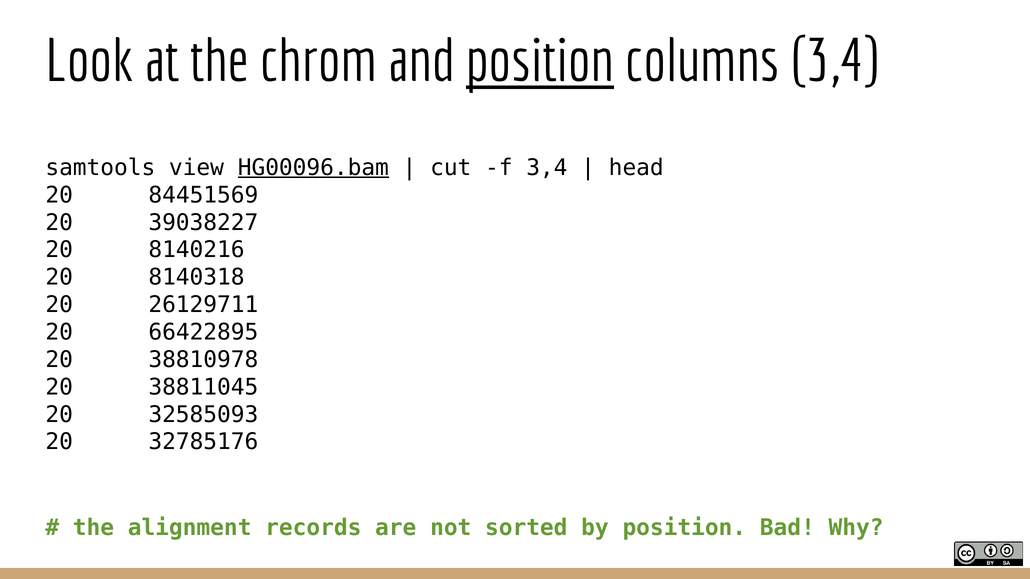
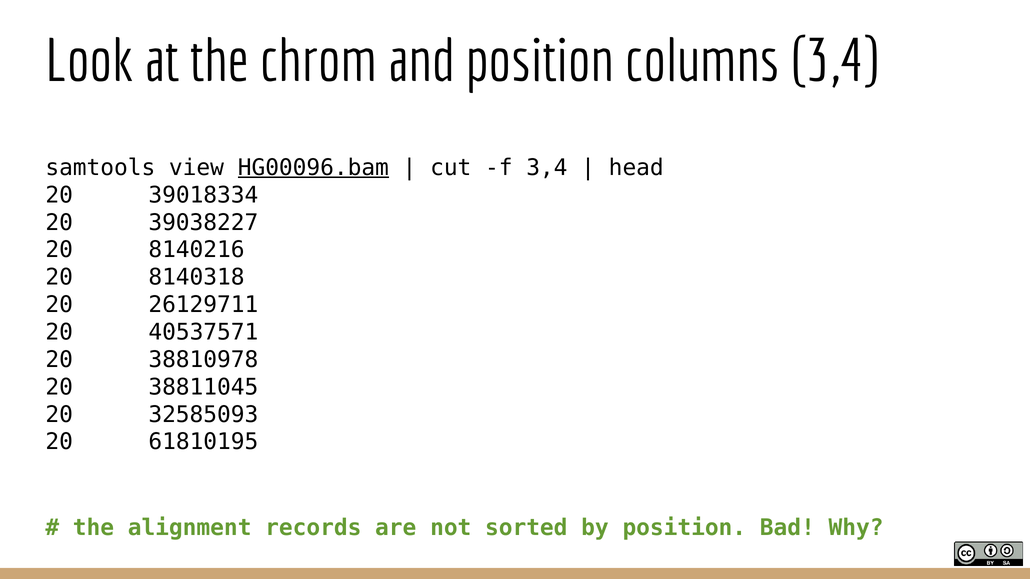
position underline: present -> none (540, 61)
84451569: 84451569 -> 39018334 (203, 195)
66422895: 66422895 -> 40537571 (203, 332)
32785176: 32785176 -> 61810195 (203, 442)
